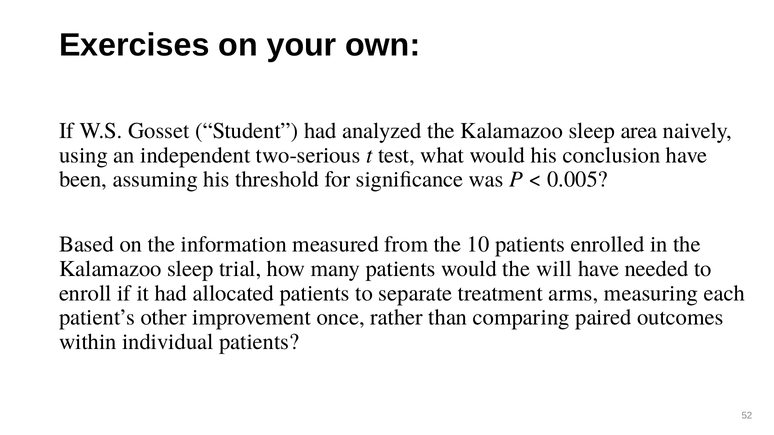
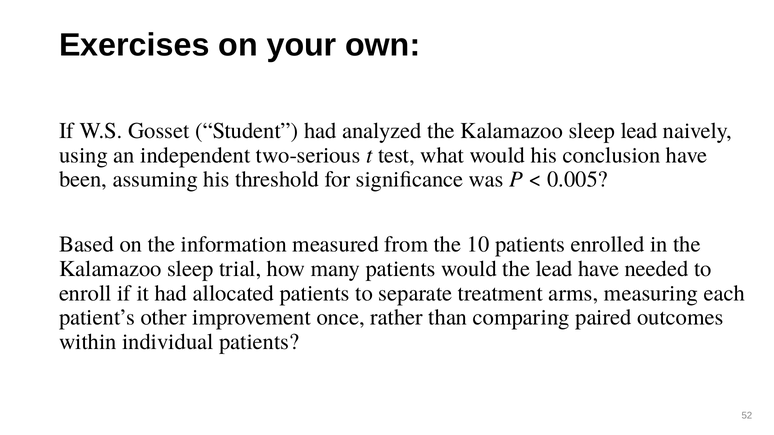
sleep area: area -> lead (639, 131)
the will: will -> lead (554, 269)
